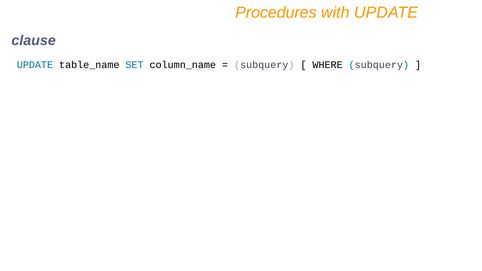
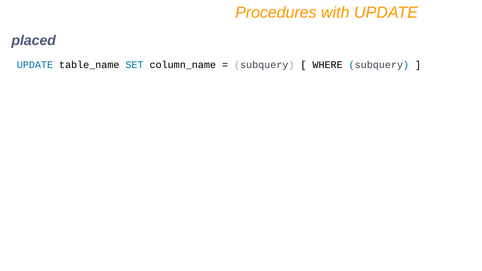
clause: clause -> placed (34, 41)
